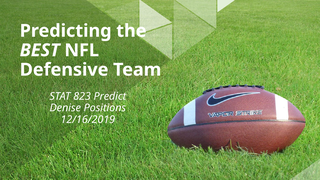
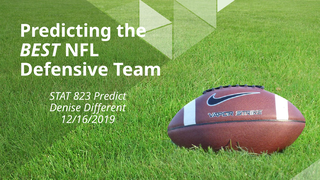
Positions: Positions -> Different (105, 108)
